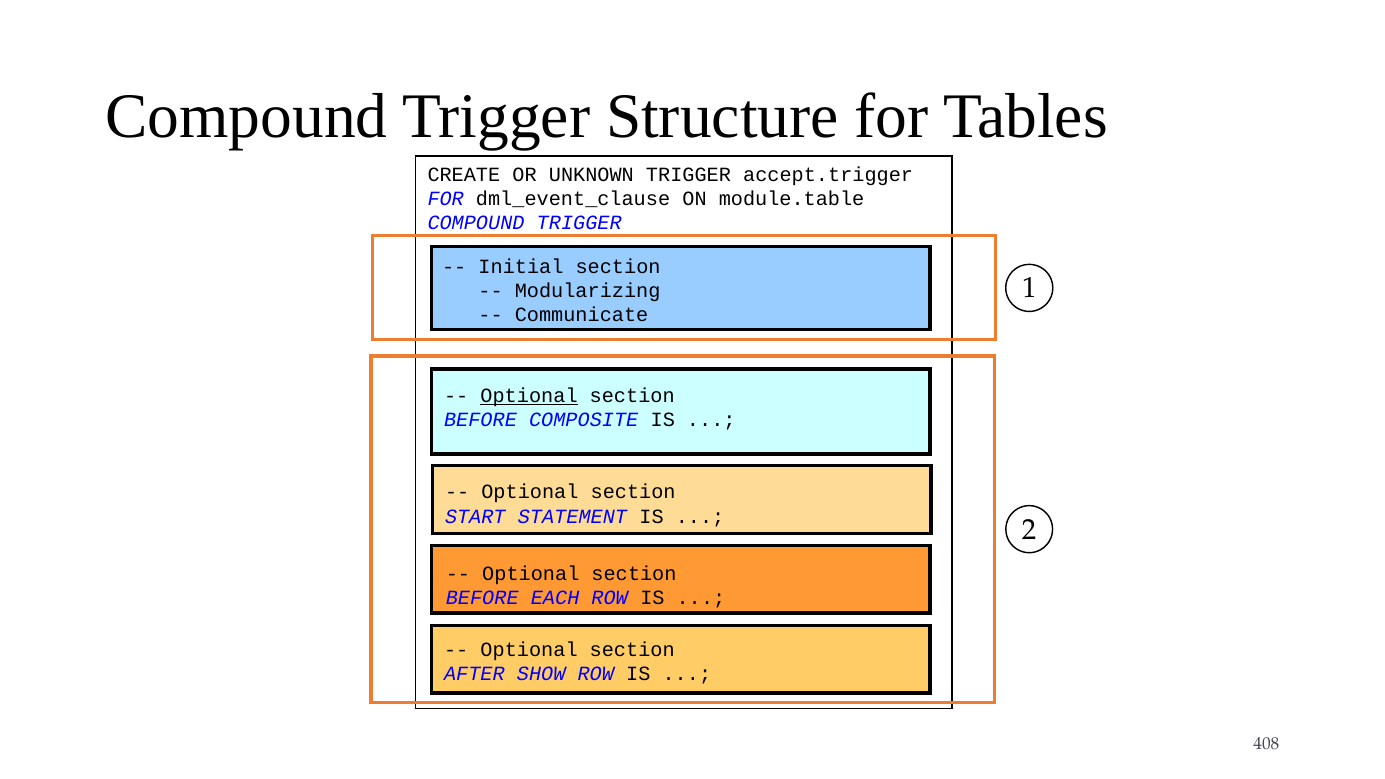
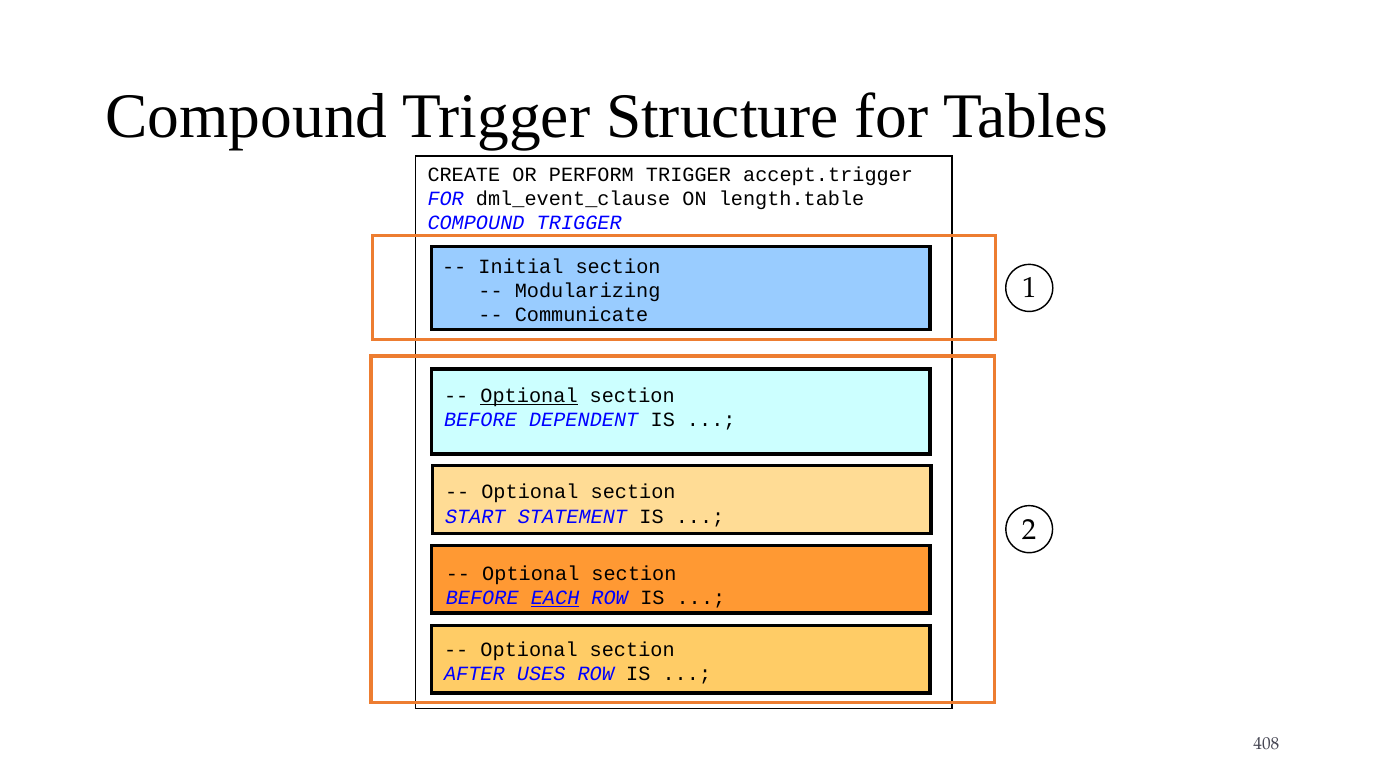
UNKNOWN: UNKNOWN -> PERFORM (591, 174)
module.table: module.table -> length.table (792, 199)
COMPOSITE: COMPOSITE -> DEPENDENT (584, 420)
EACH underline: none -> present (555, 598)
SHOW: SHOW -> USES (541, 674)
